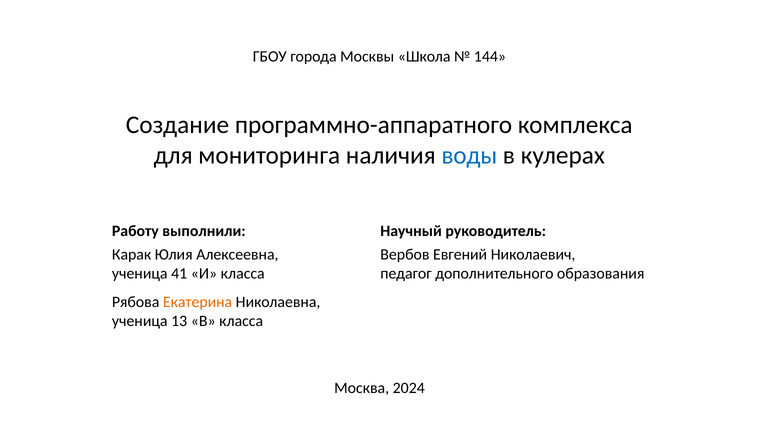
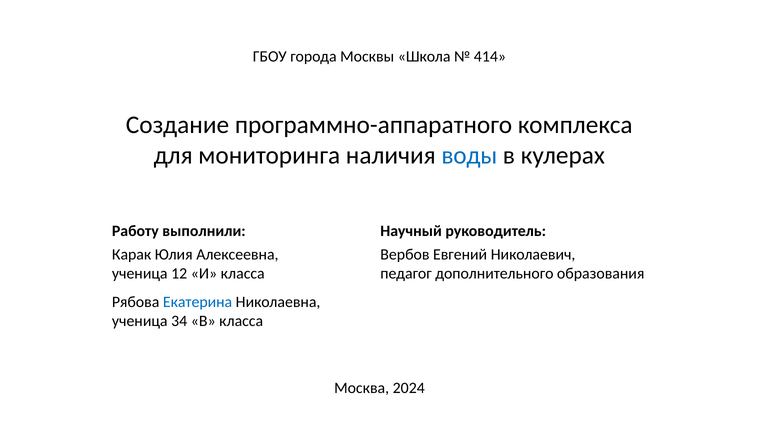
144: 144 -> 414 (490, 56)
41: 41 -> 12 (179, 274)
Екатерина colour: orange -> blue (198, 302)
13: 13 -> 34 (179, 321)
